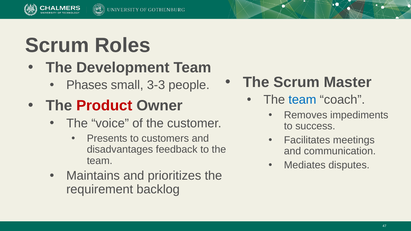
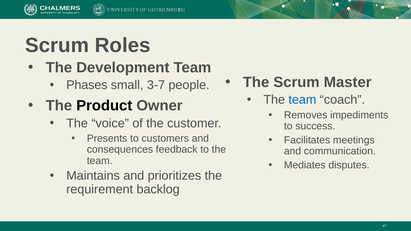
3-3: 3-3 -> 3-7 (156, 85)
Product colour: red -> black (104, 106)
disadvantages: disadvantages -> consequences (120, 150)
